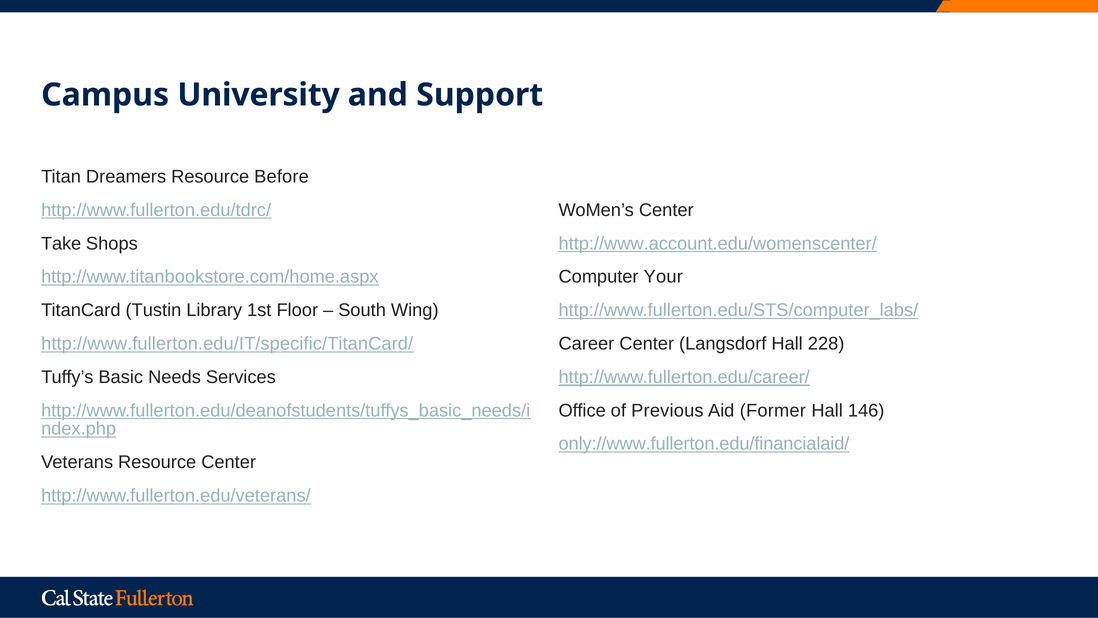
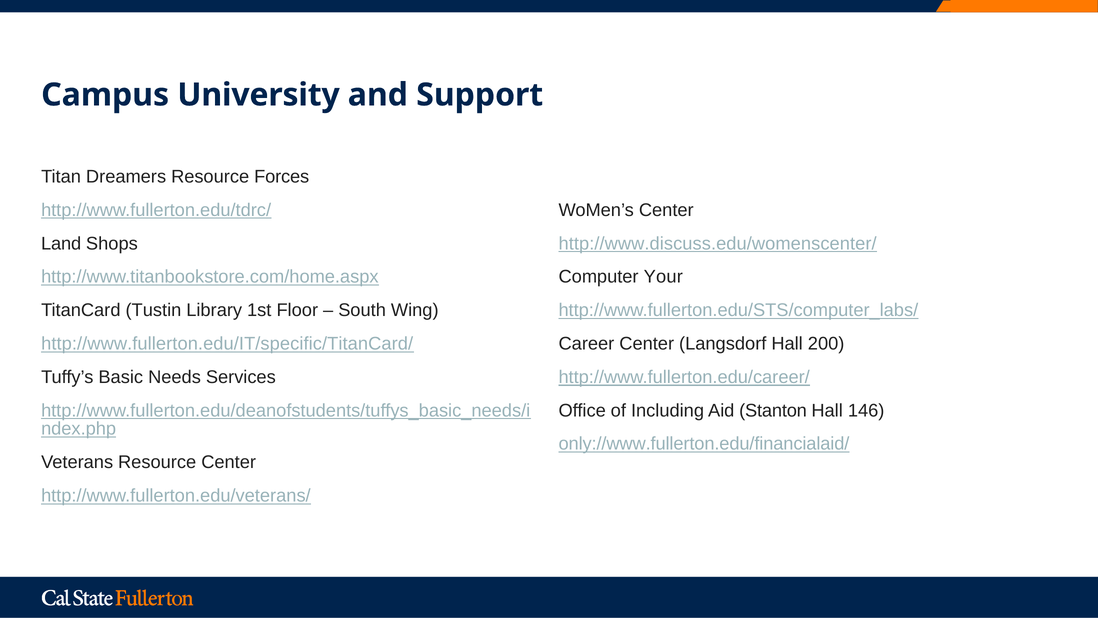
Before: Before -> Forces (282, 177)
Take: Take -> Land (61, 243)
http://www.account.edu/womenscenter/: http://www.account.edu/womenscenter/ -> http://www.discuss.edu/womenscenter/ (718, 243)
228: 228 -> 200 (826, 343)
Previous: Previous -> Including (668, 410)
Former: Former -> Stanton (773, 410)
